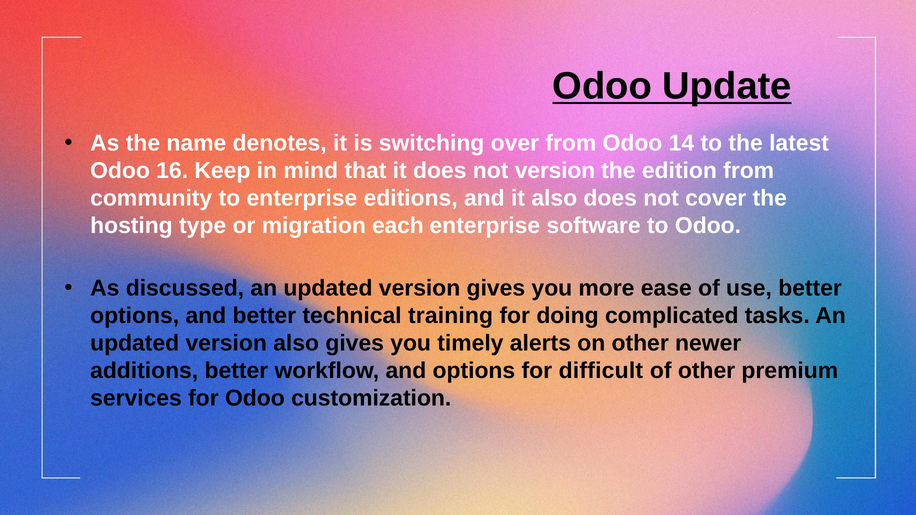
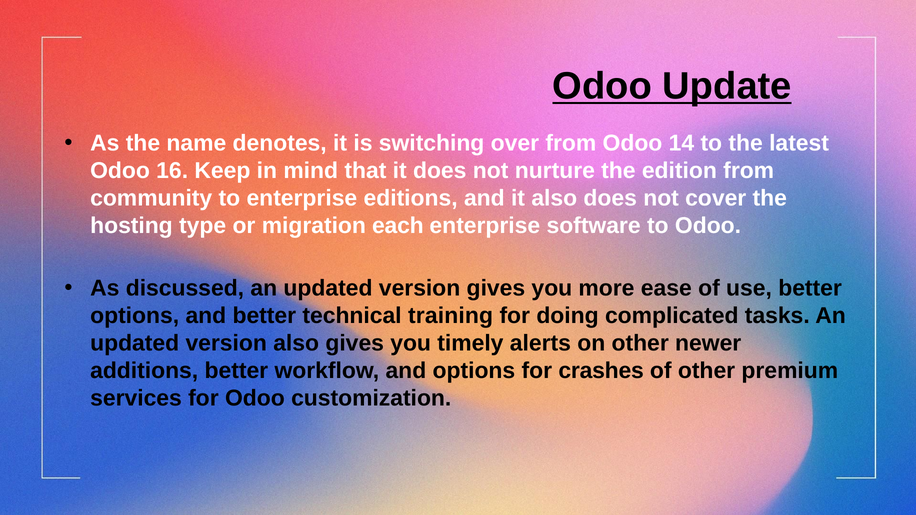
not version: version -> nurture (555, 171)
difficult: difficult -> crashes (601, 371)
